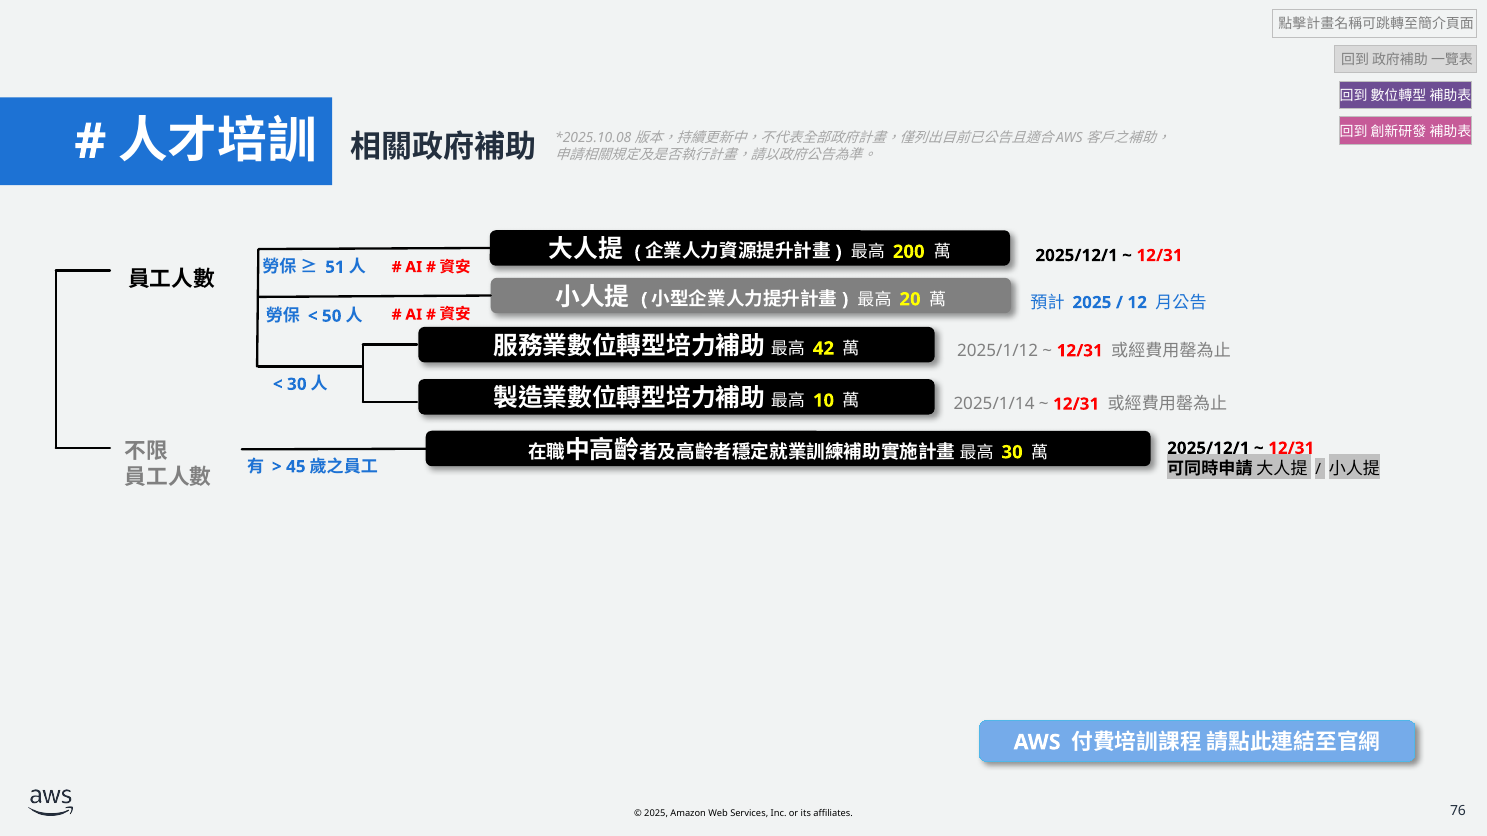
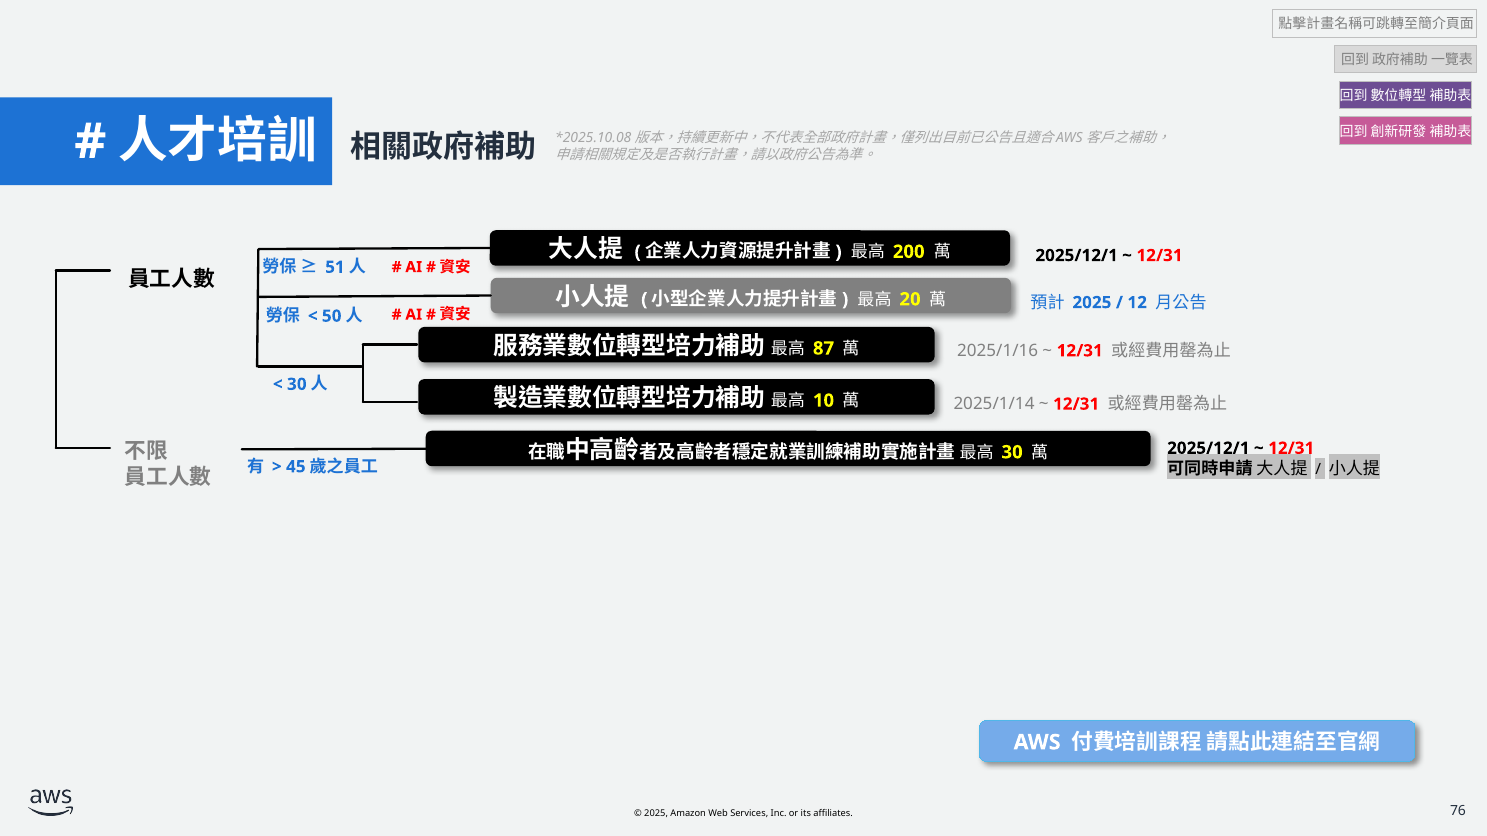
42: 42 -> 87 (824, 349)
2025/1/12: 2025/1/12 -> 2025/1/16 (998, 351)
